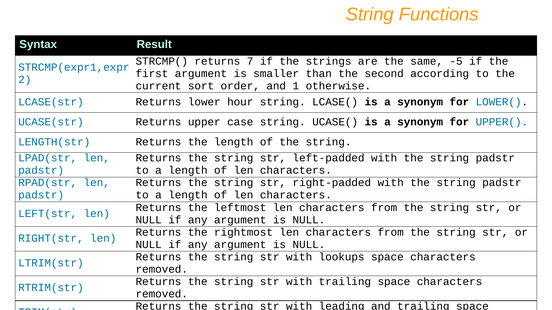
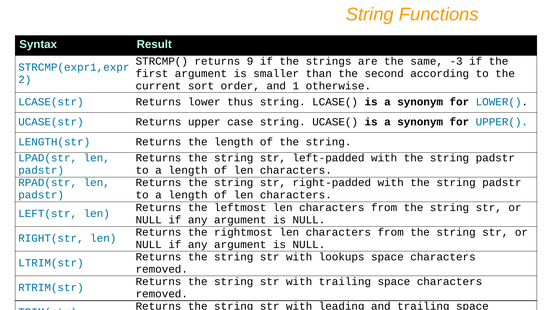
7: 7 -> 9 (250, 61)
-5: -5 -> -3 (456, 61)
hour: hour -> thus (240, 102)
